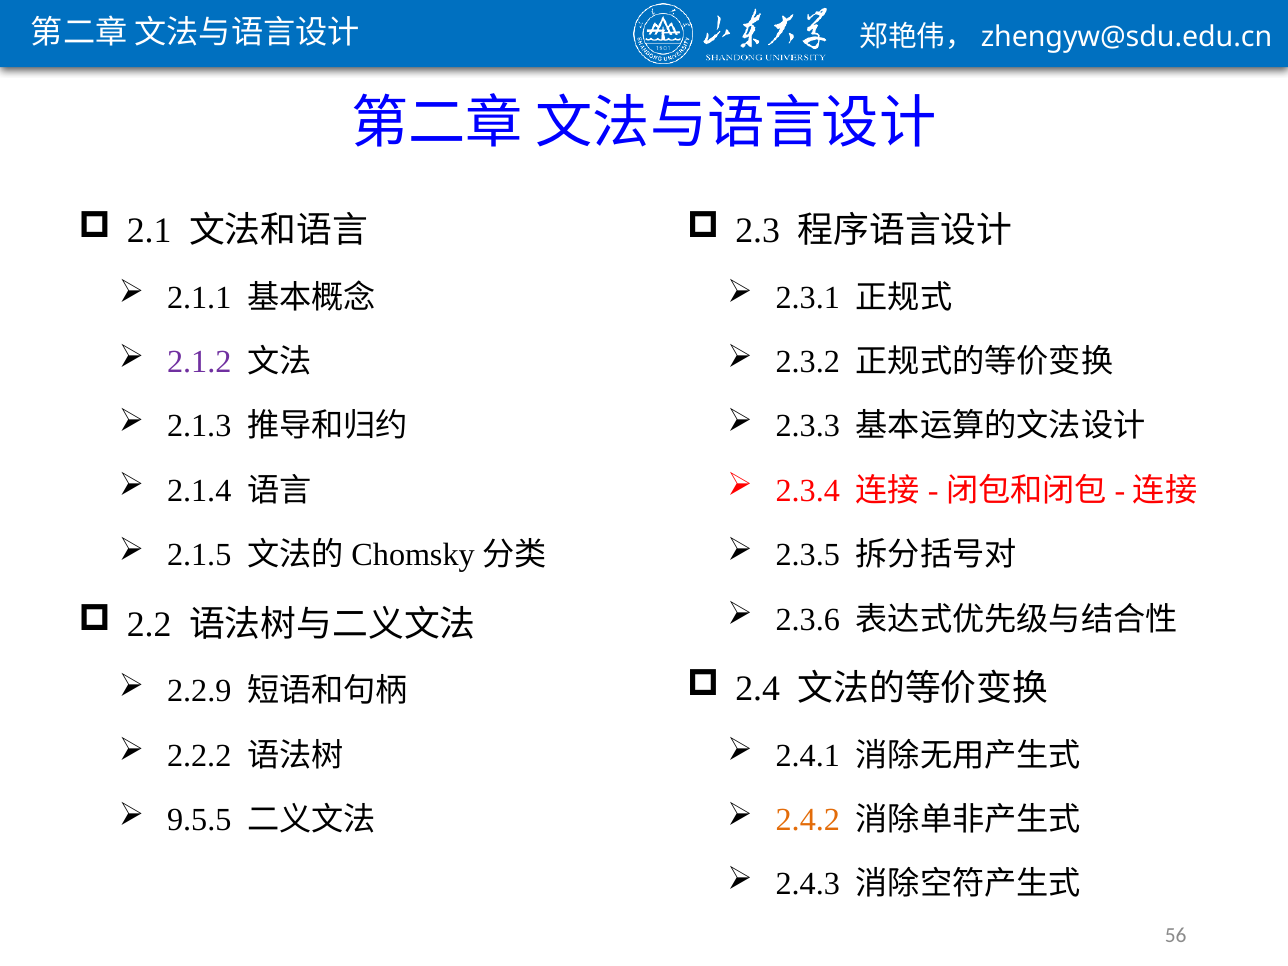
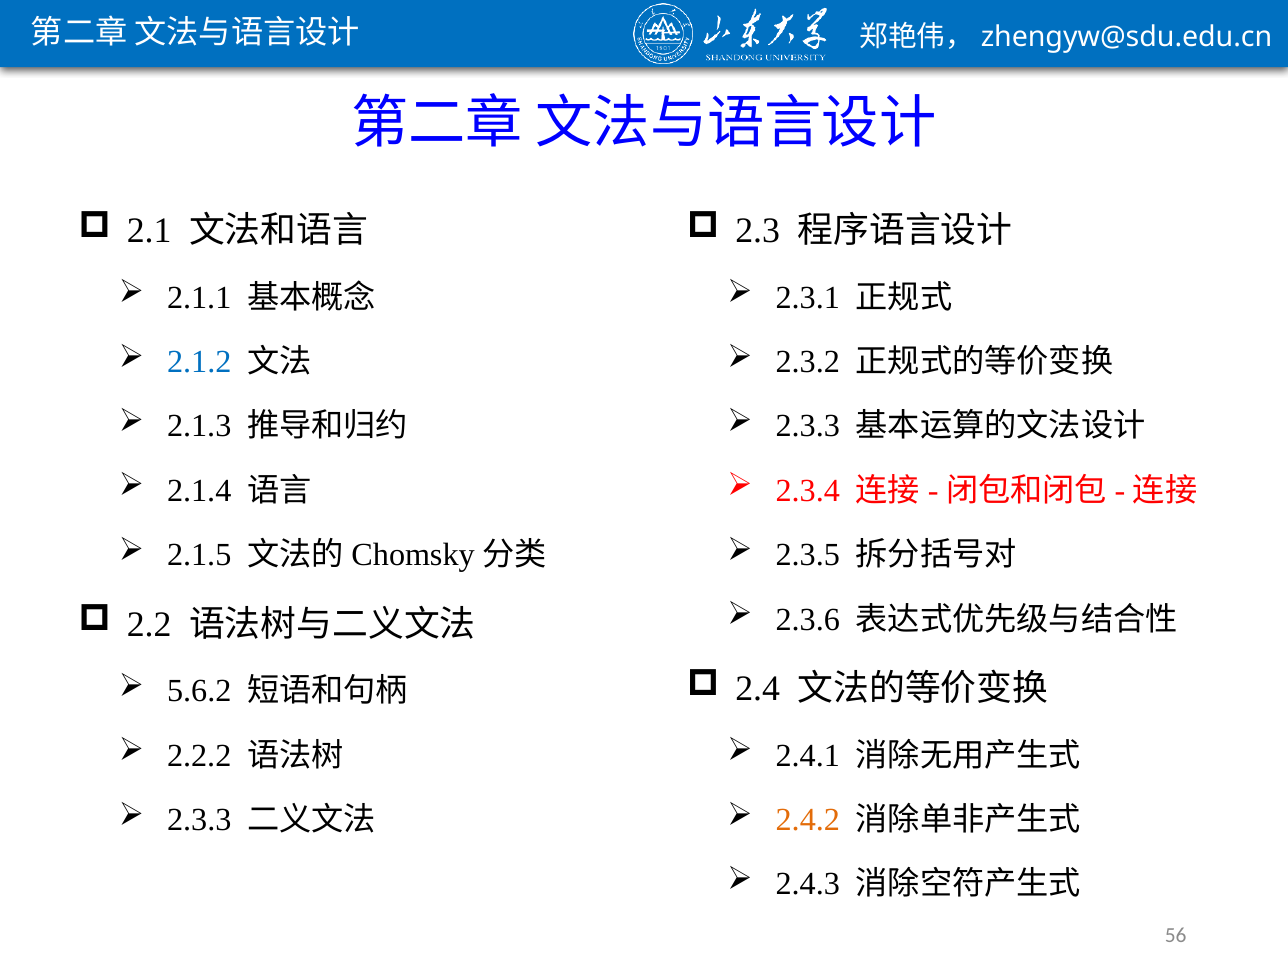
2.1.2 colour: purple -> blue (199, 362)
2.2.9: 2.2.9 -> 5.6.2 (199, 691)
9.5.5: 9.5.5 -> 2.3.3 (199, 820)
